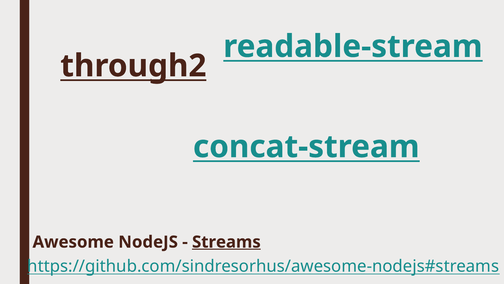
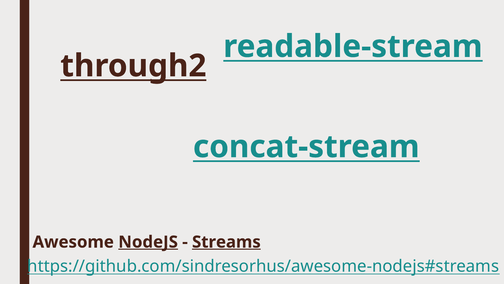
NodeJS underline: none -> present (148, 242)
